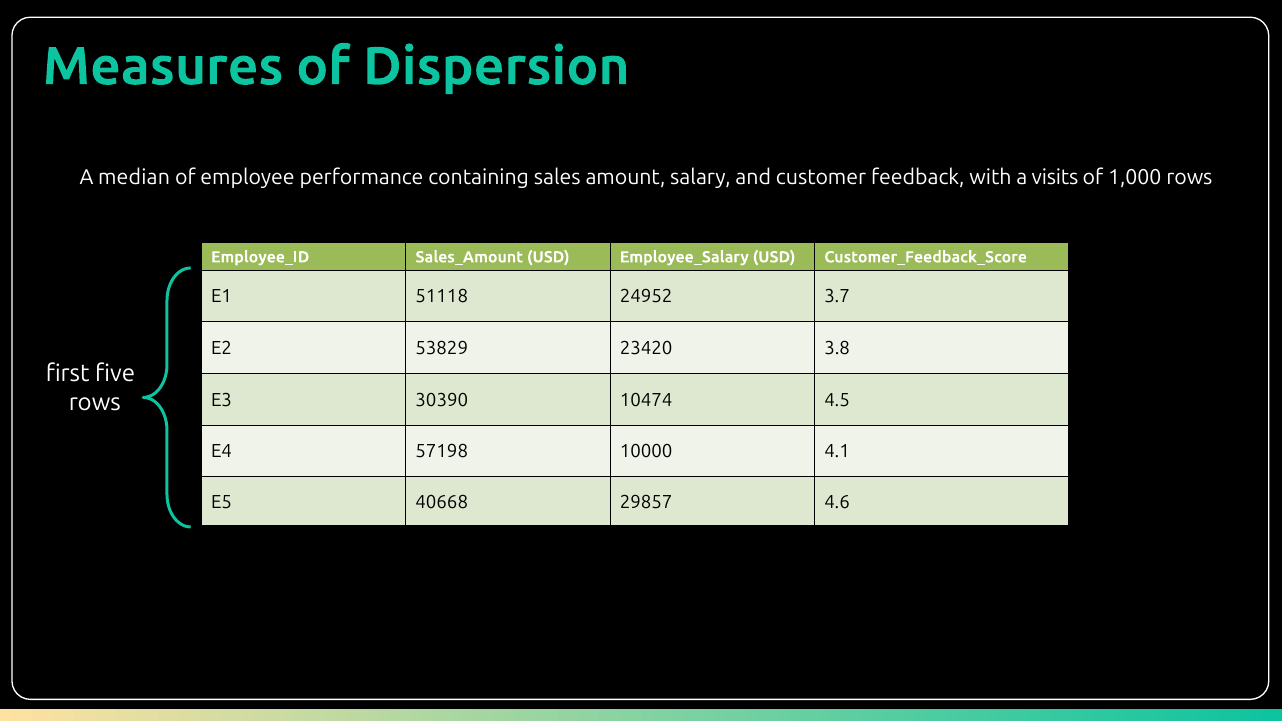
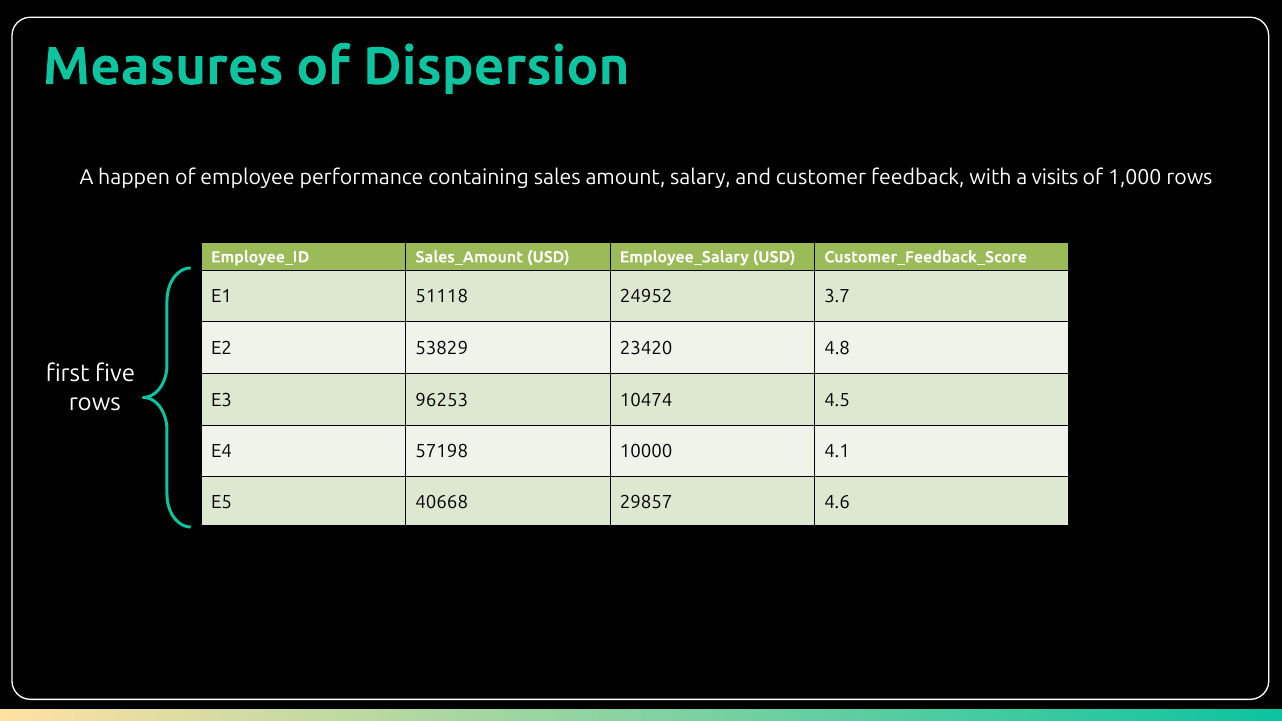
median: median -> happen (134, 177)
3.8: 3.8 -> 4.8 (837, 348)
30390: 30390 -> 96253 (442, 400)
